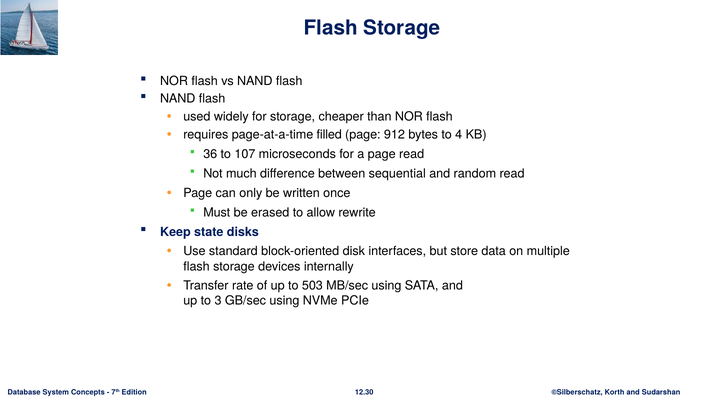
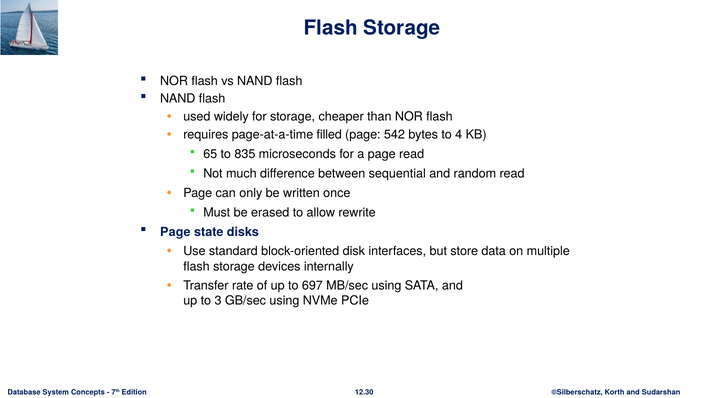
912: 912 -> 542 (394, 135)
36: 36 -> 65 (210, 154)
107: 107 -> 835 (245, 154)
Keep: Keep -> Page (175, 232)
503: 503 -> 697 (312, 286)
